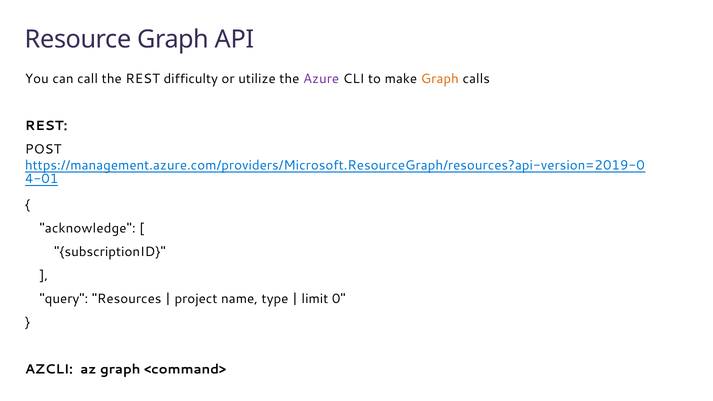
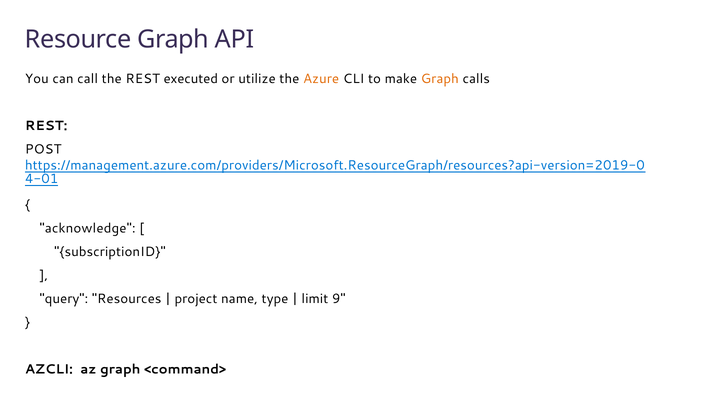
difficulty: difficulty -> executed (191, 79)
Azure colour: purple -> orange (321, 79)
0: 0 -> 9 (339, 299)
